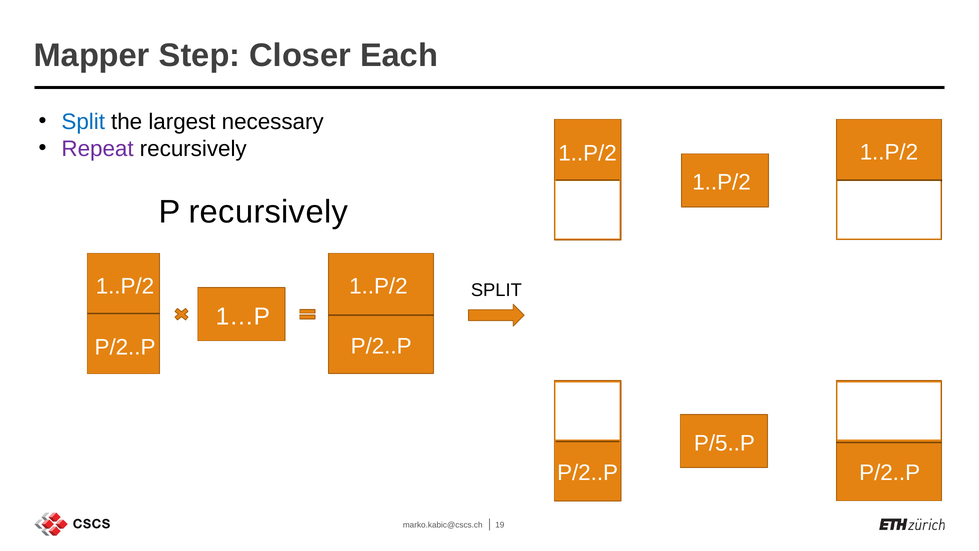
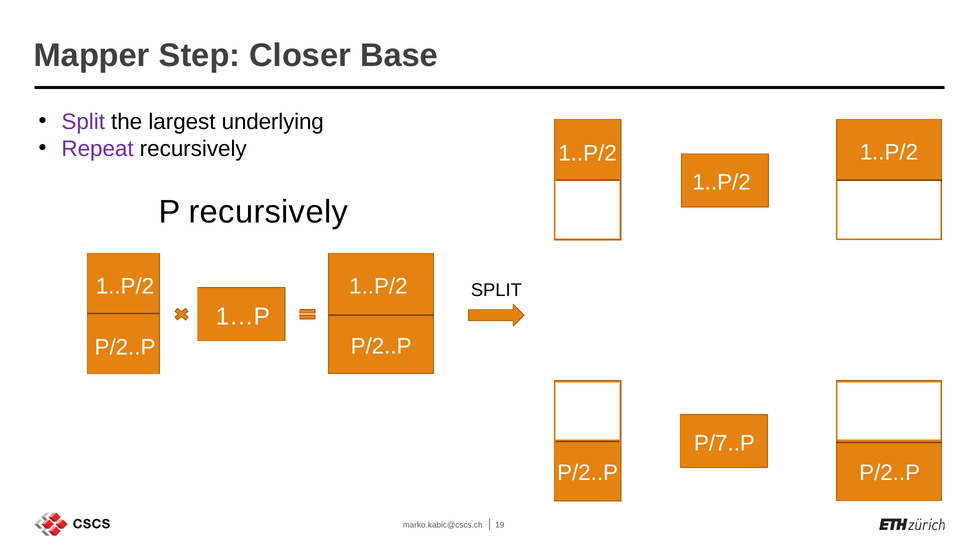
Each: Each -> Base (399, 55)
Split colour: blue -> purple (83, 122)
necessary: necessary -> underlying (273, 122)
P/5..P: P/5..P -> P/7..P (724, 443)
